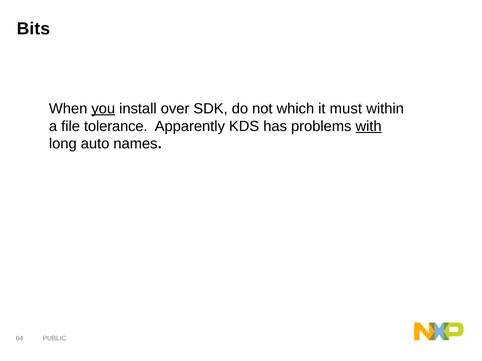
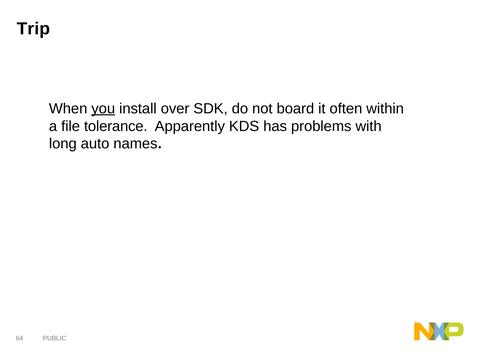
Bits: Bits -> Trip (33, 29)
which: which -> board (295, 109)
must: must -> often (346, 109)
with underline: present -> none (369, 126)
